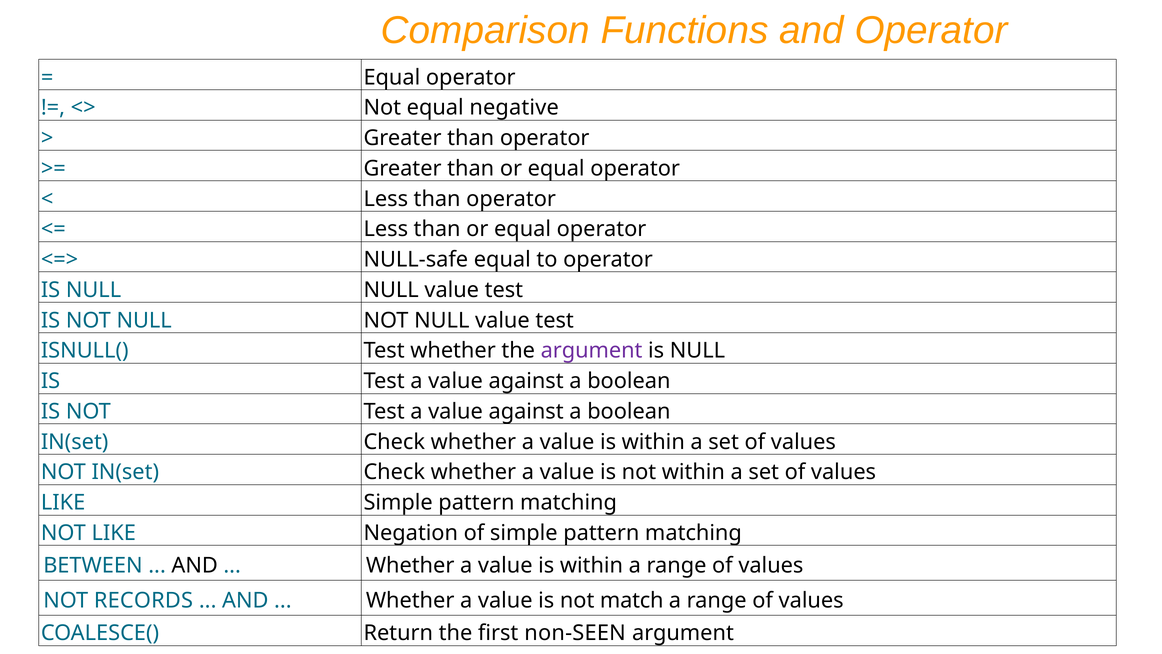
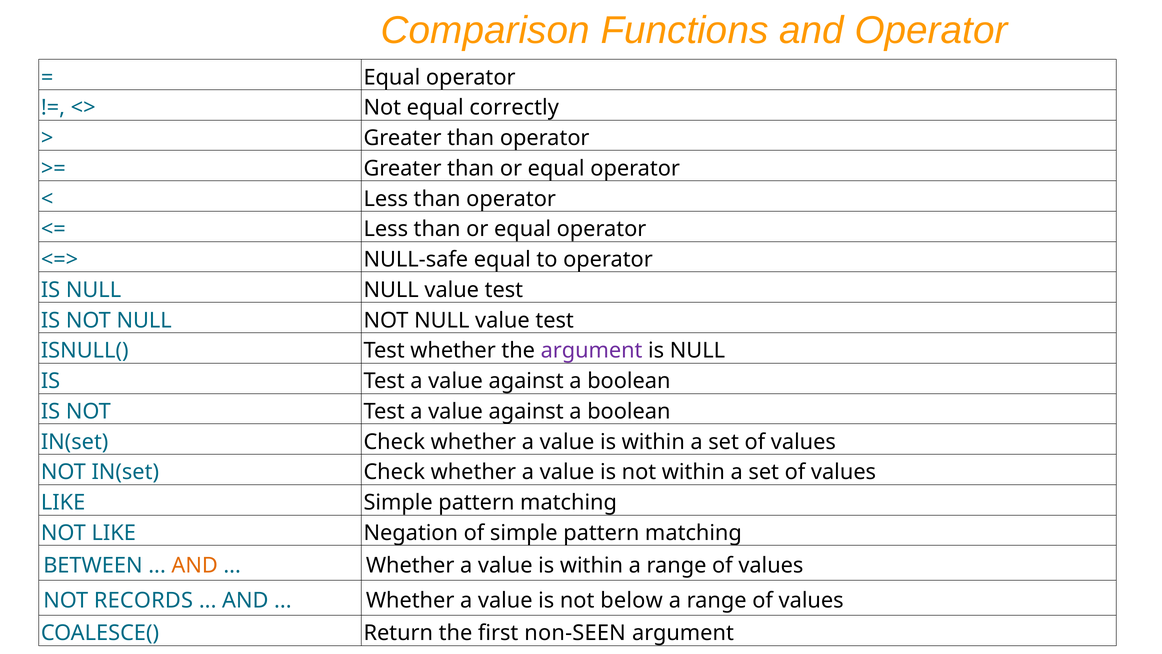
negative: negative -> correctly (514, 108)
AND colour: black -> orange (195, 565)
match: match -> below (632, 600)
